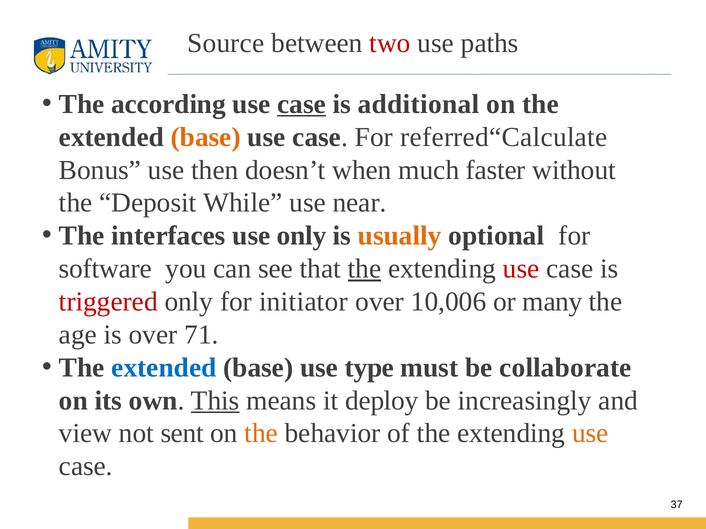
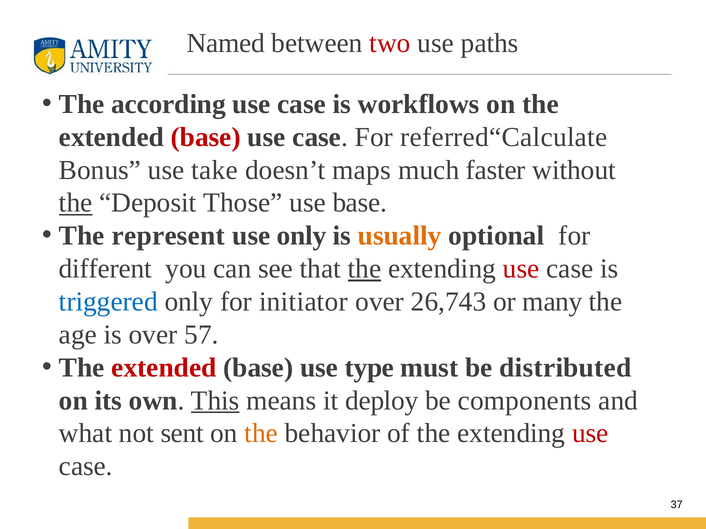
Source: Source -> Named (226, 43)
case underline: present -> none (302, 104)
additional: additional -> workflows (419, 104)
base colour: orange -> red (206, 137)
then: then -> take (215, 170)
when: when -> maps (362, 170)
the underline: none -> present (76, 203)
While: While -> Those (243, 203)
use near: near -> base (360, 203)
interfaces: interfaces -> represent (168, 236)
software: software -> different (105, 269)
triggered colour: red -> blue (108, 302)
10,006: 10,006 -> 26,743 (449, 302)
71: 71 -> 57 (201, 335)
extended colour: blue -> red (164, 368)
collaborate: collaborate -> distributed (565, 368)
increasingly: increasingly -> components (525, 401)
view: view -> what (86, 434)
use colour: orange -> red (590, 434)
